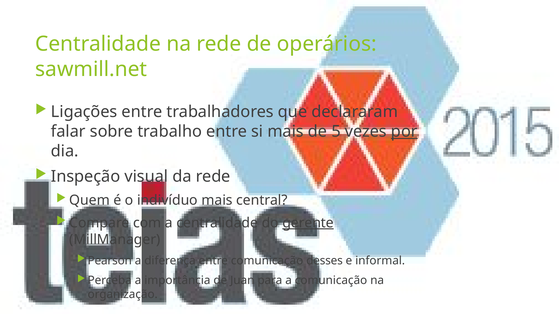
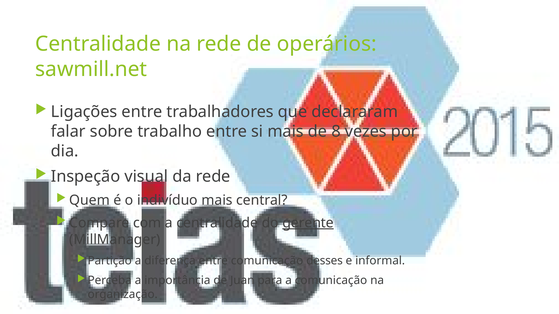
5: 5 -> 8 (336, 132)
por underline: present -> none (404, 132)
Pearson: Pearson -> Partição (110, 261)
